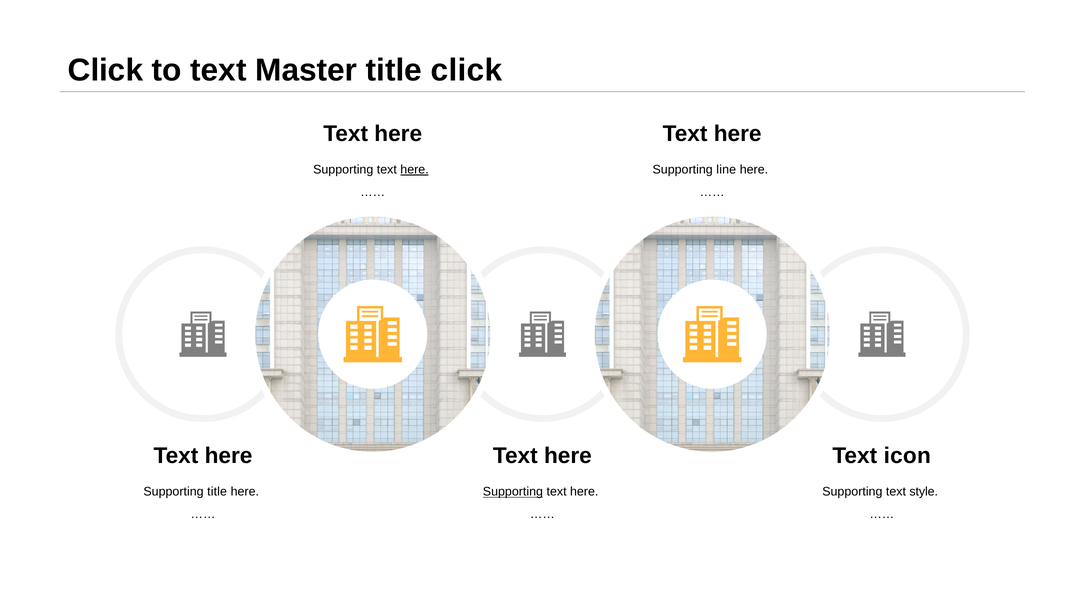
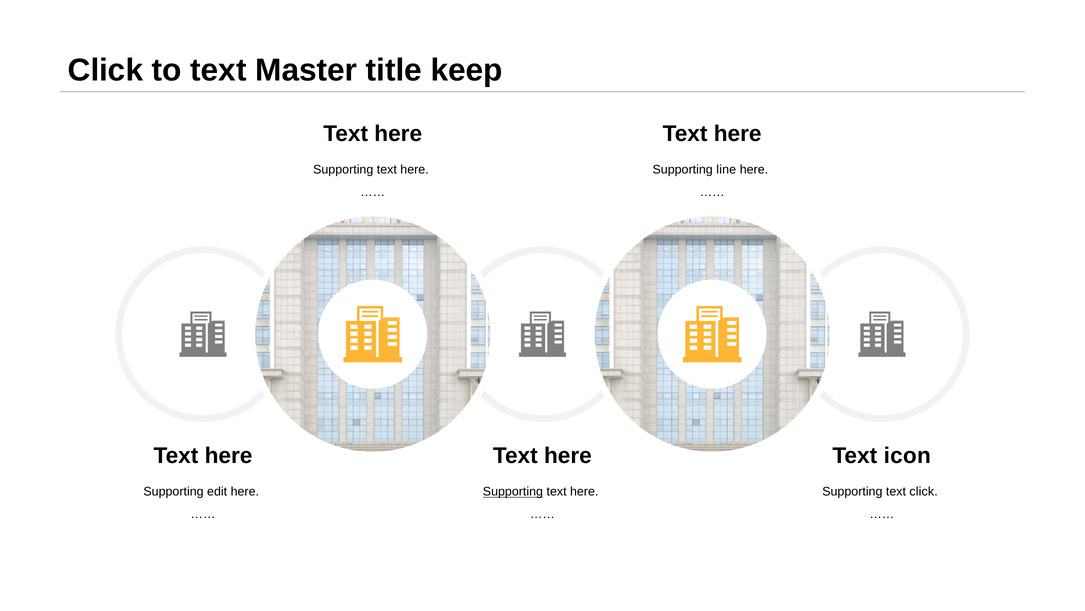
title click: click -> keep (467, 70)
here underline: present -> none (415, 169)
Supporting title: title -> edit (217, 491)
text style: style -> click (924, 491)
